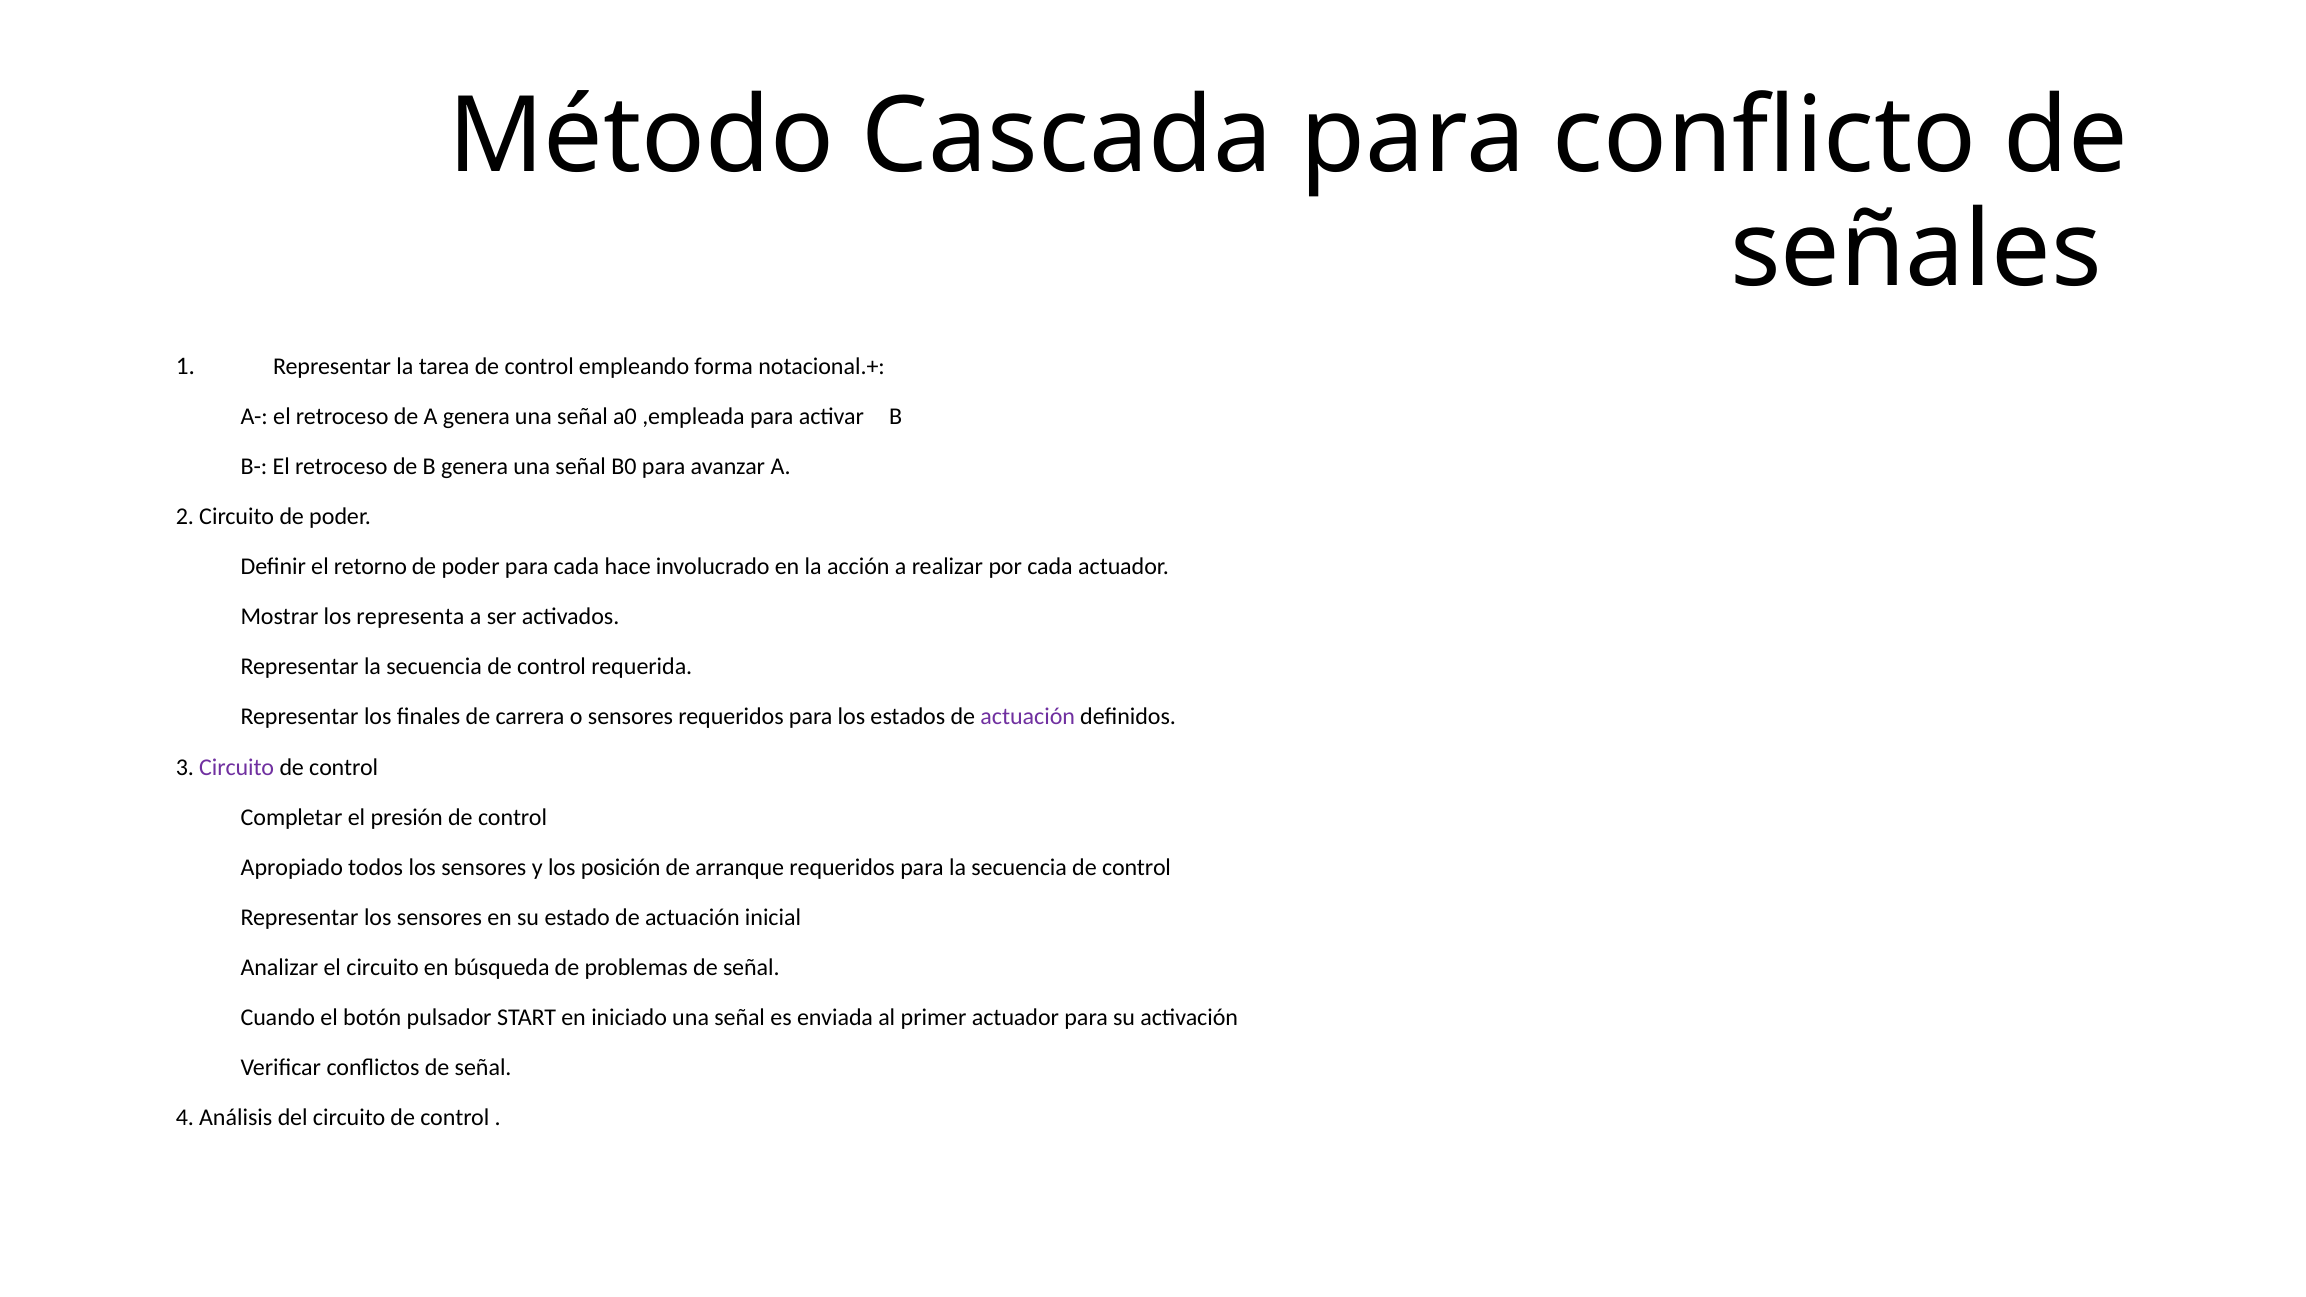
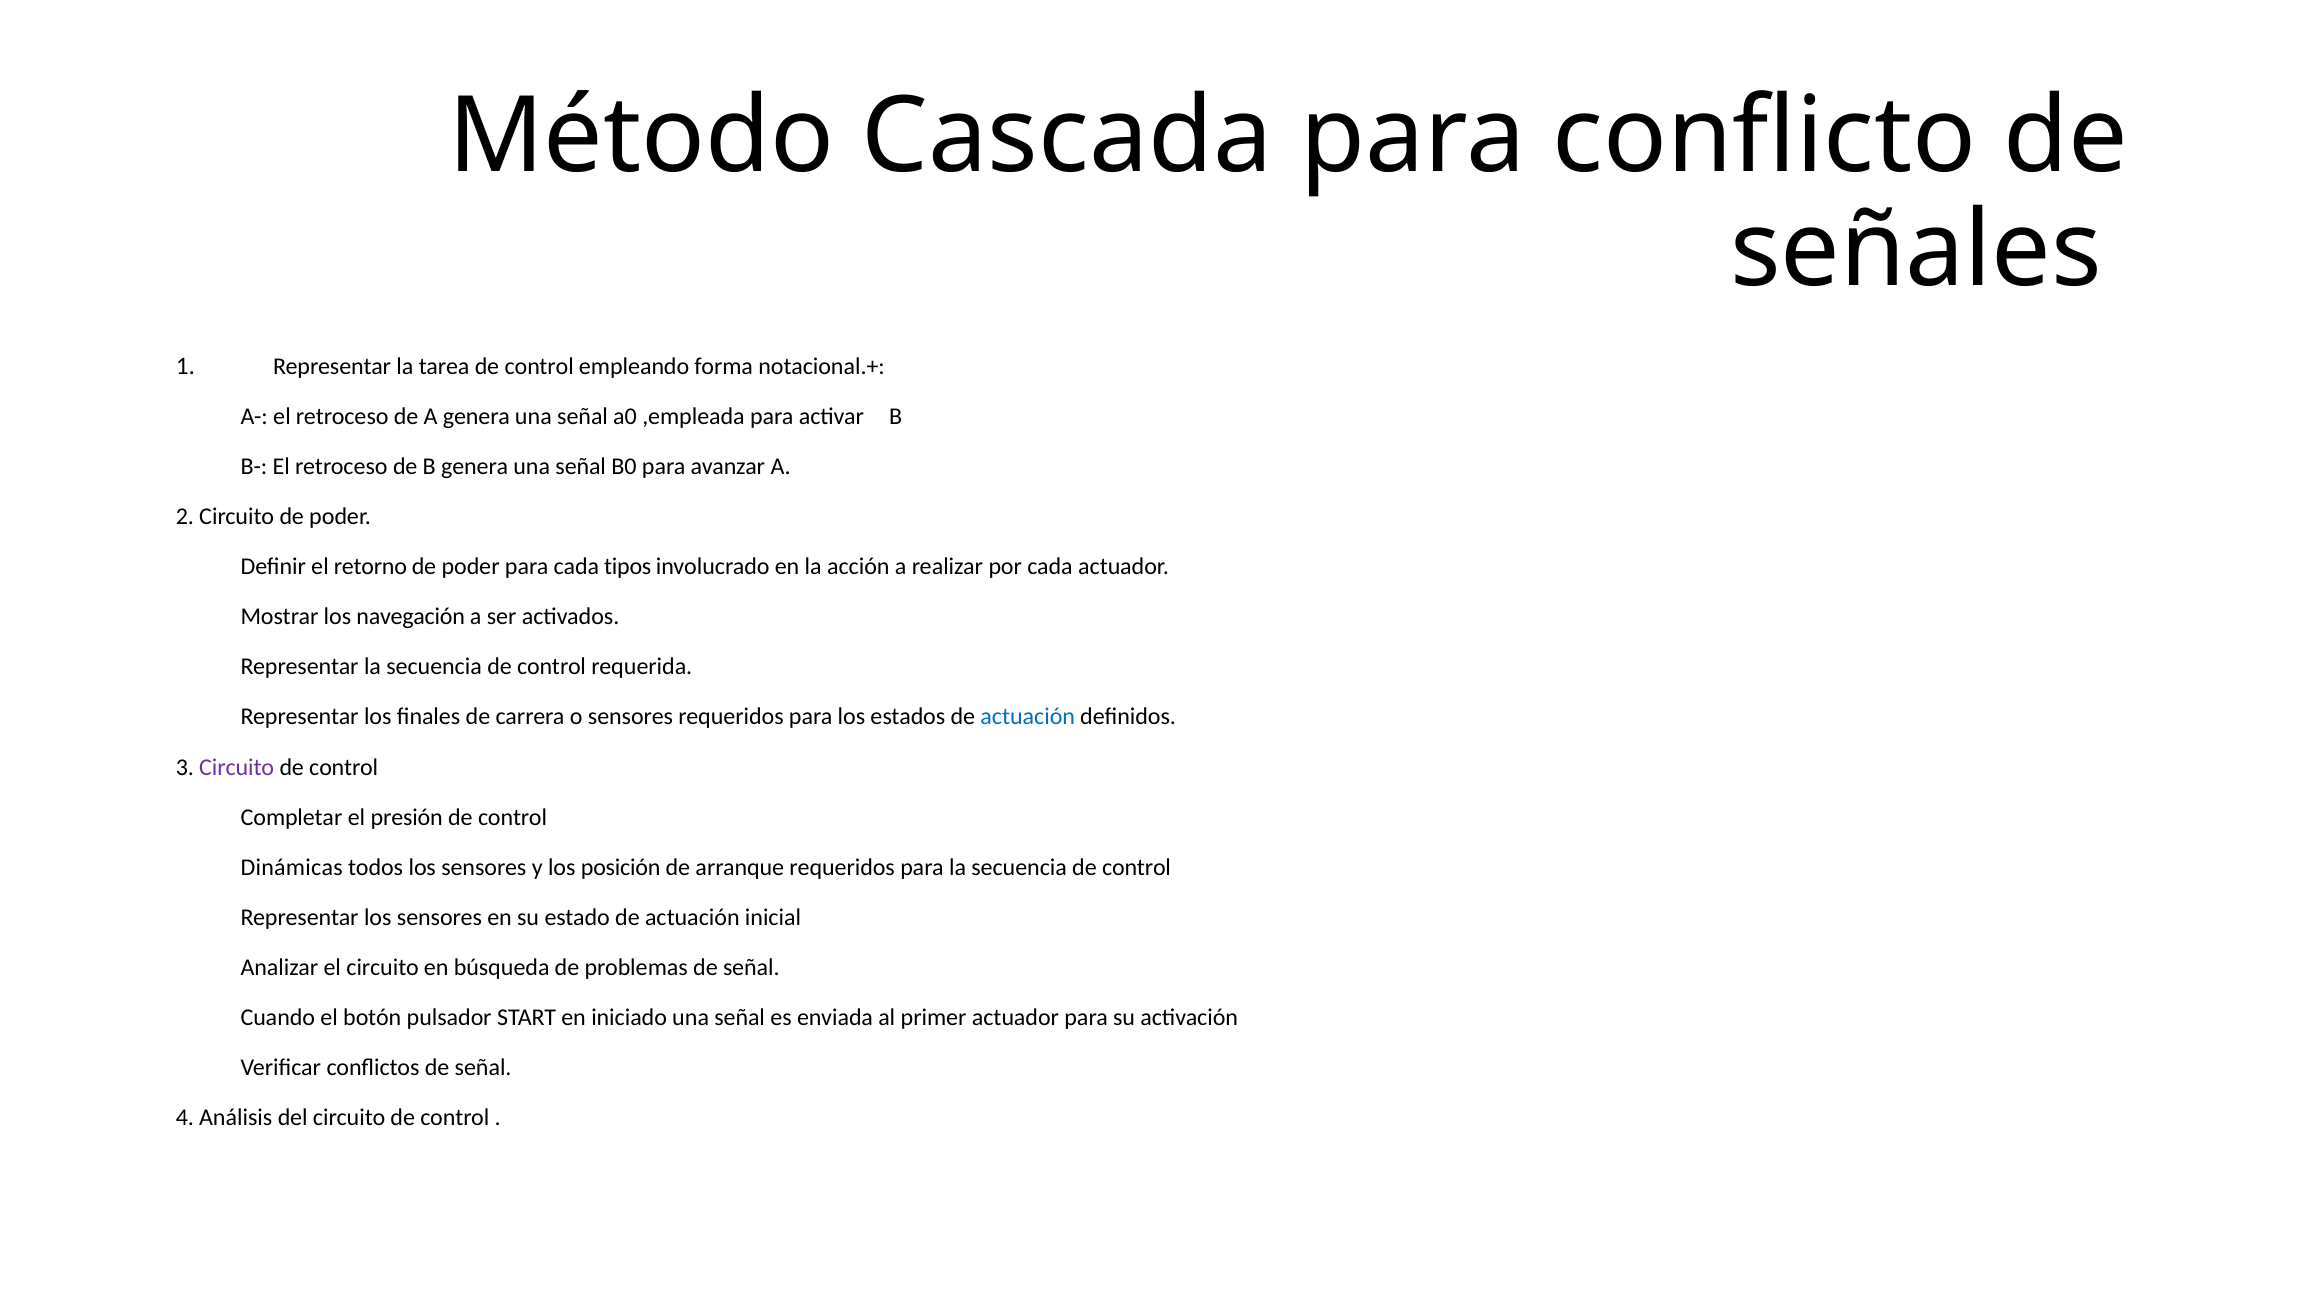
hace: hace -> tipos (628, 567)
representa: representa -> navegación (411, 617)
actuación colour: purple -> blue (1028, 717)
Apropiado: Apropiado -> Dinámicas (292, 867)
